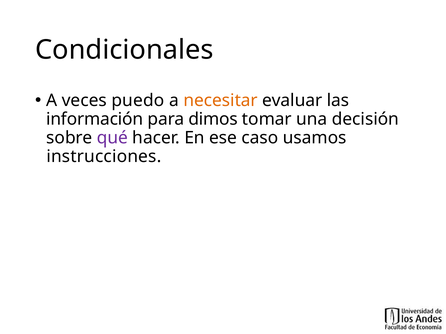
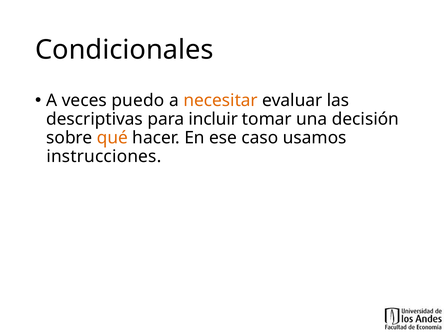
información: información -> descriptivas (95, 119)
dimos: dimos -> incluir (213, 119)
qué colour: purple -> orange (112, 138)
